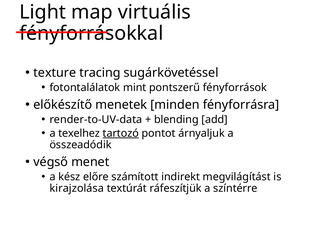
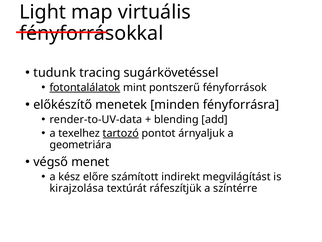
texture: texture -> tudunk (55, 73)
fotontalálatok underline: none -> present (85, 87)
összeadódik: összeadódik -> geometriára (81, 145)
